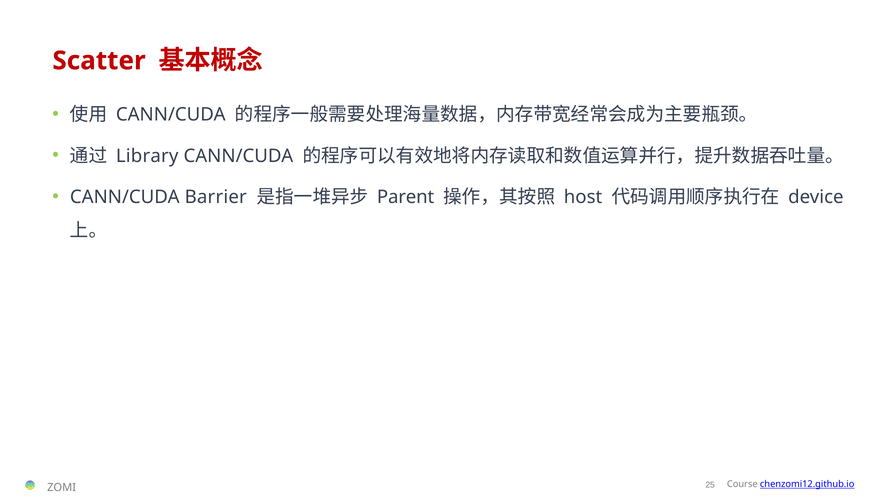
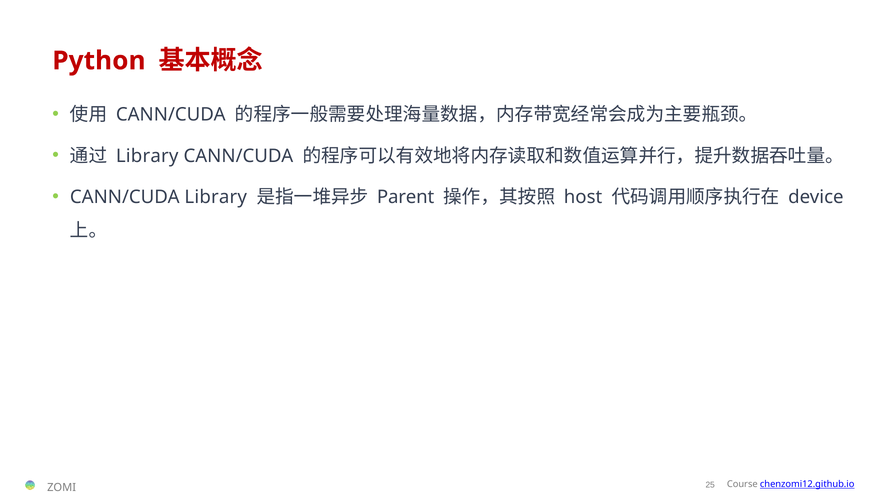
Scatter: Scatter -> Python (99, 61)
CANN/CUDA Barrier: Barrier -> Library (216, 197)
